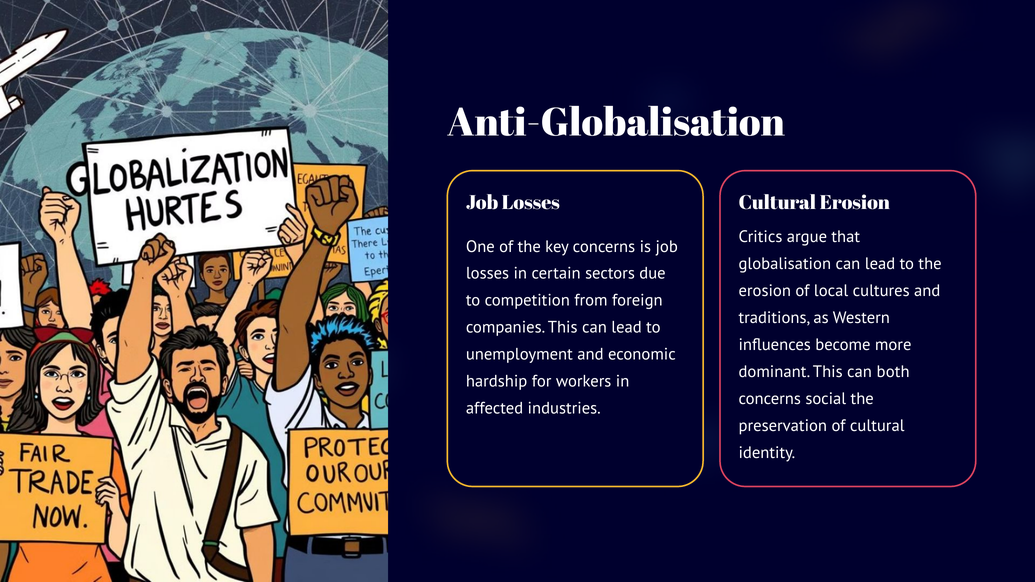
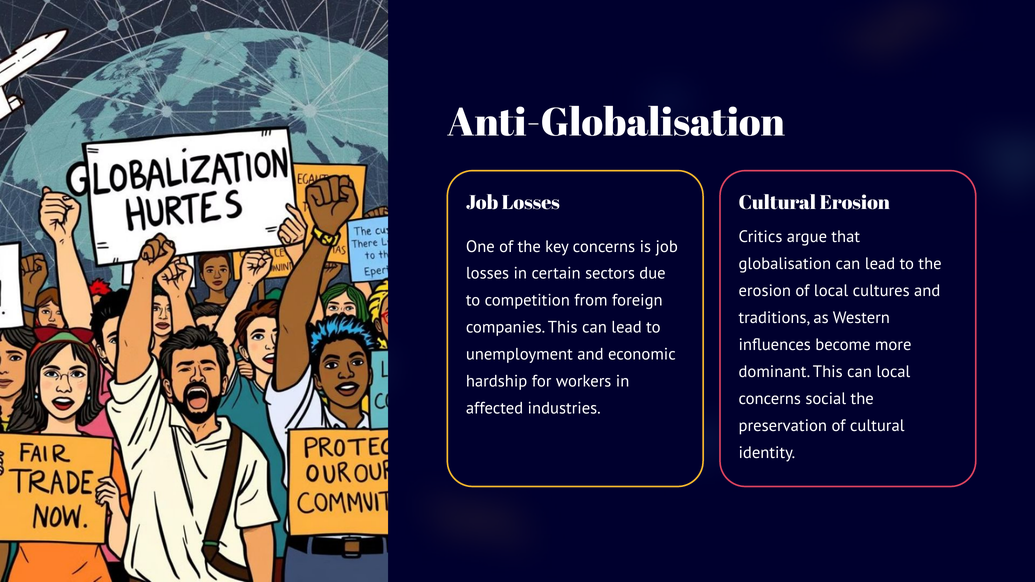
can both: both -> local (893, 372)
